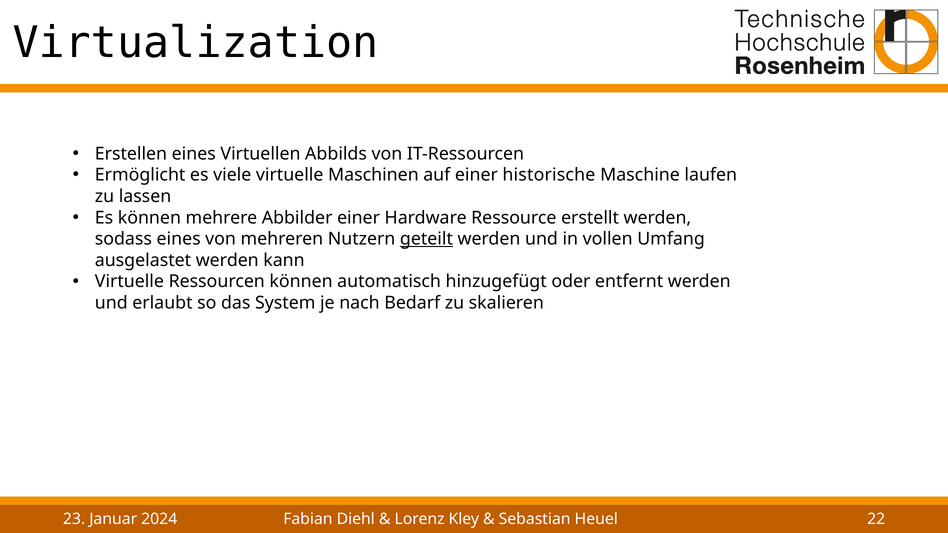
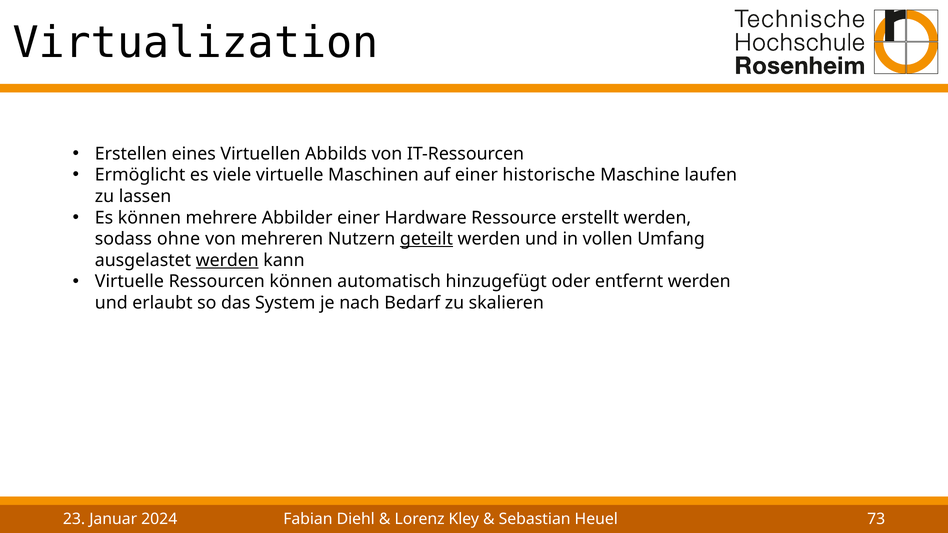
sodass eines: eines -> ohne (179, 239)
werden underline: none -> present (227, 260)
22: 22 -> 73 (876, 519)
